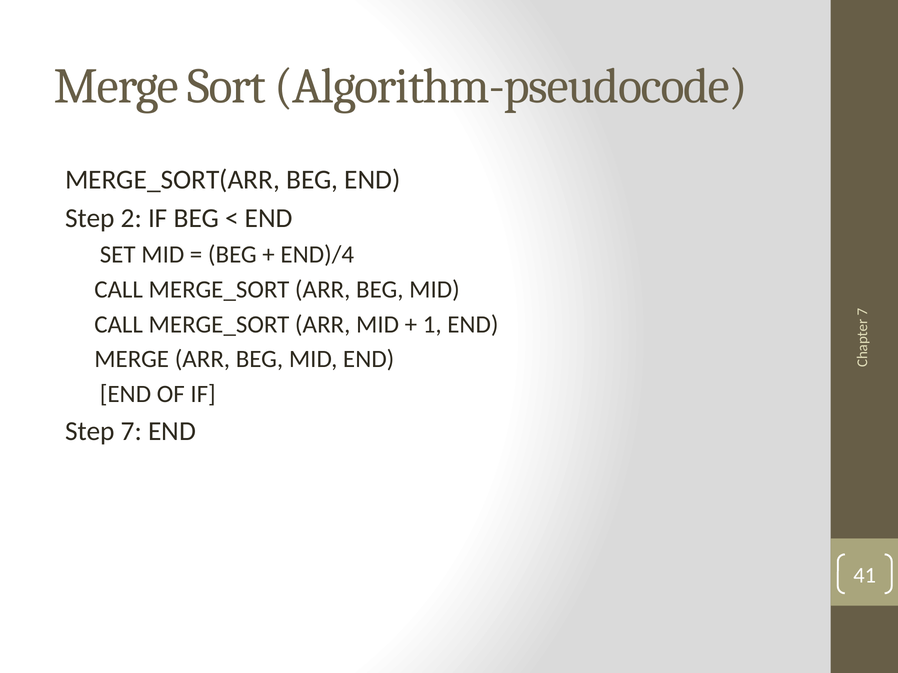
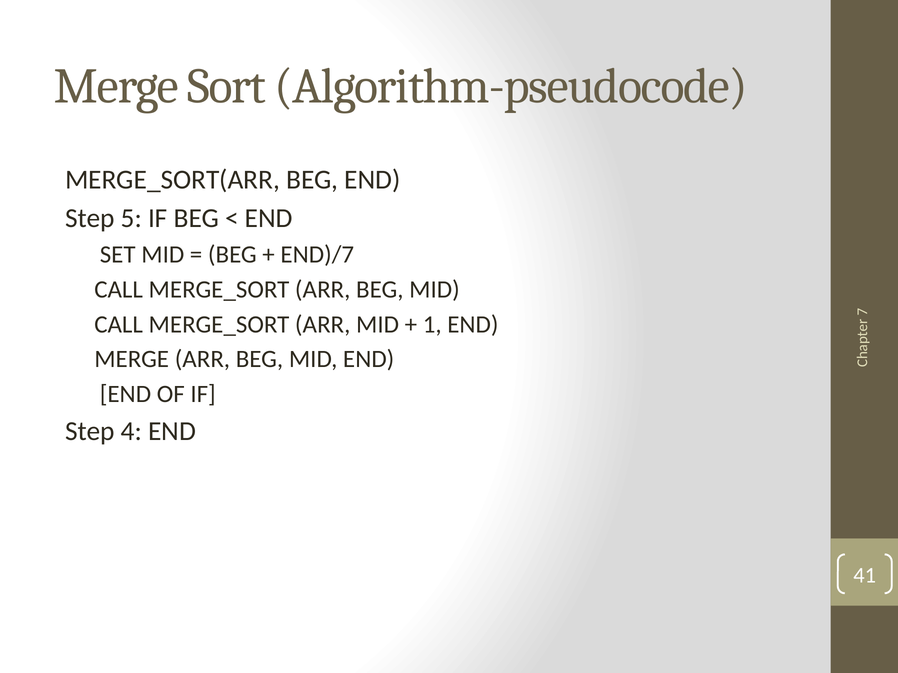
2: 2 -> 5 (131, 218)
END)/4: END)/4 -> END)/7 (317, 255)
Step 7: 7 -> 4 (131, 431)
